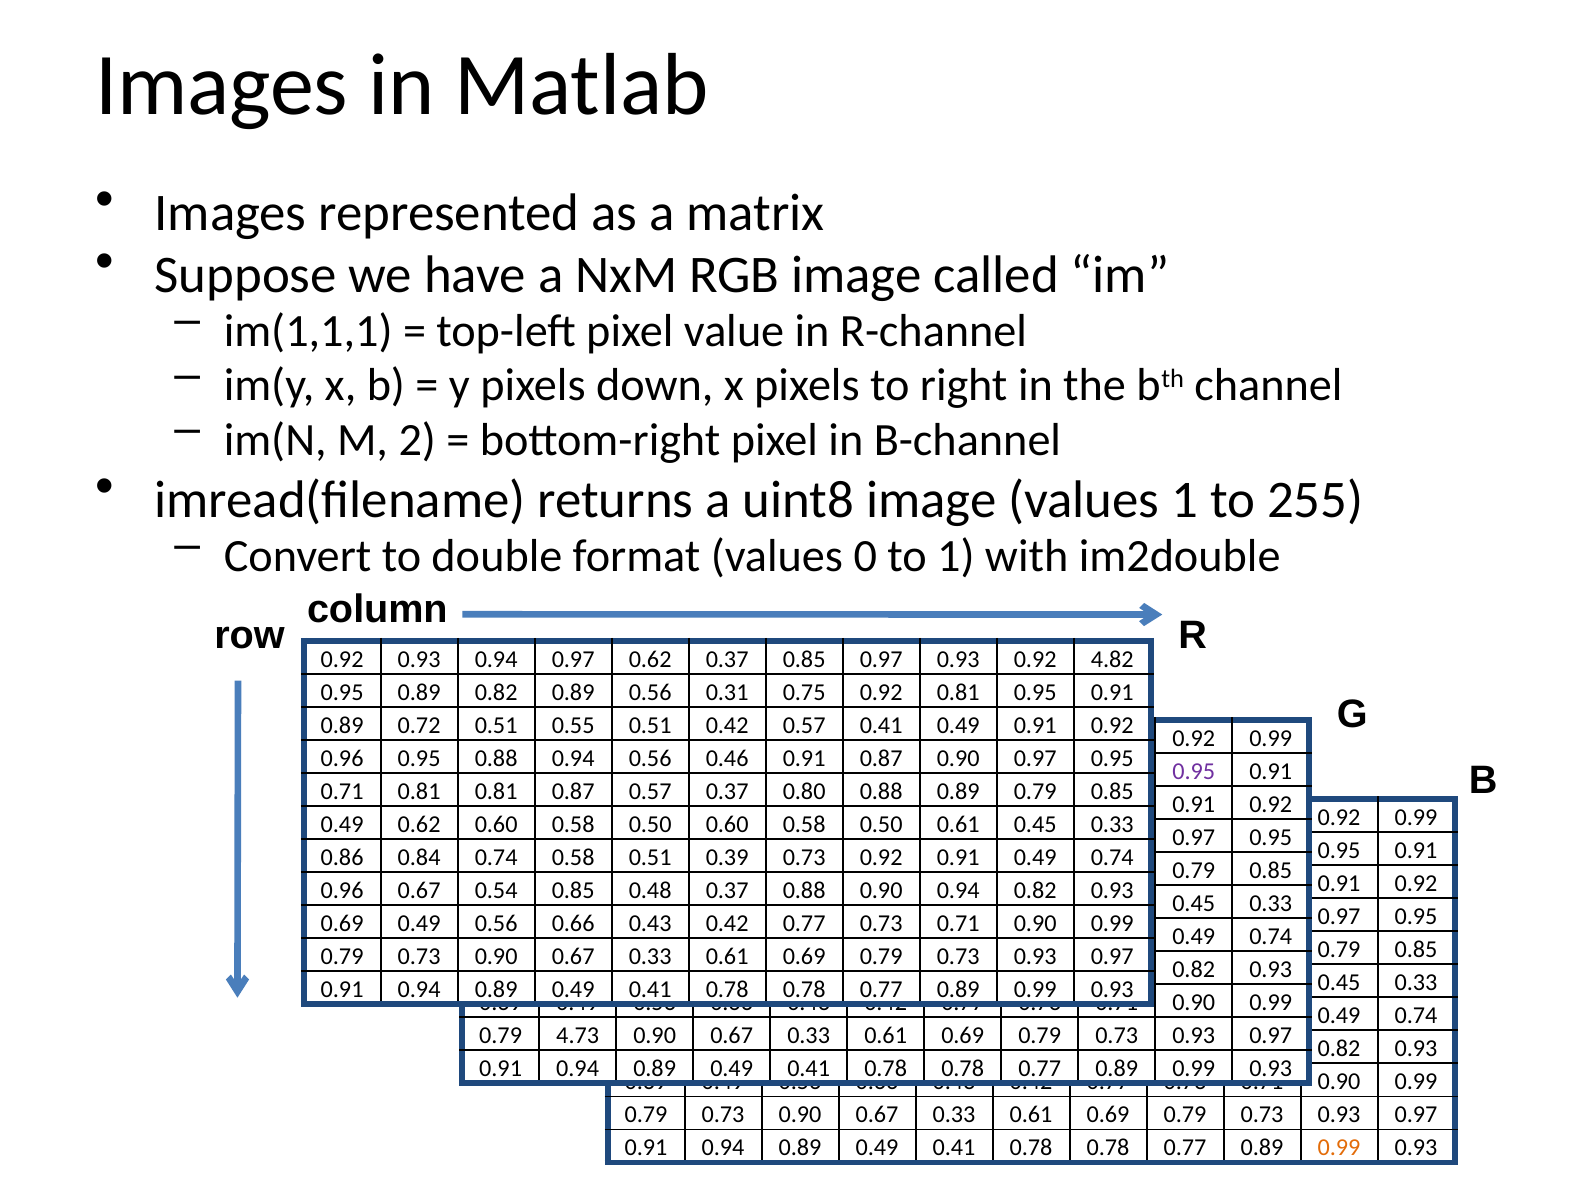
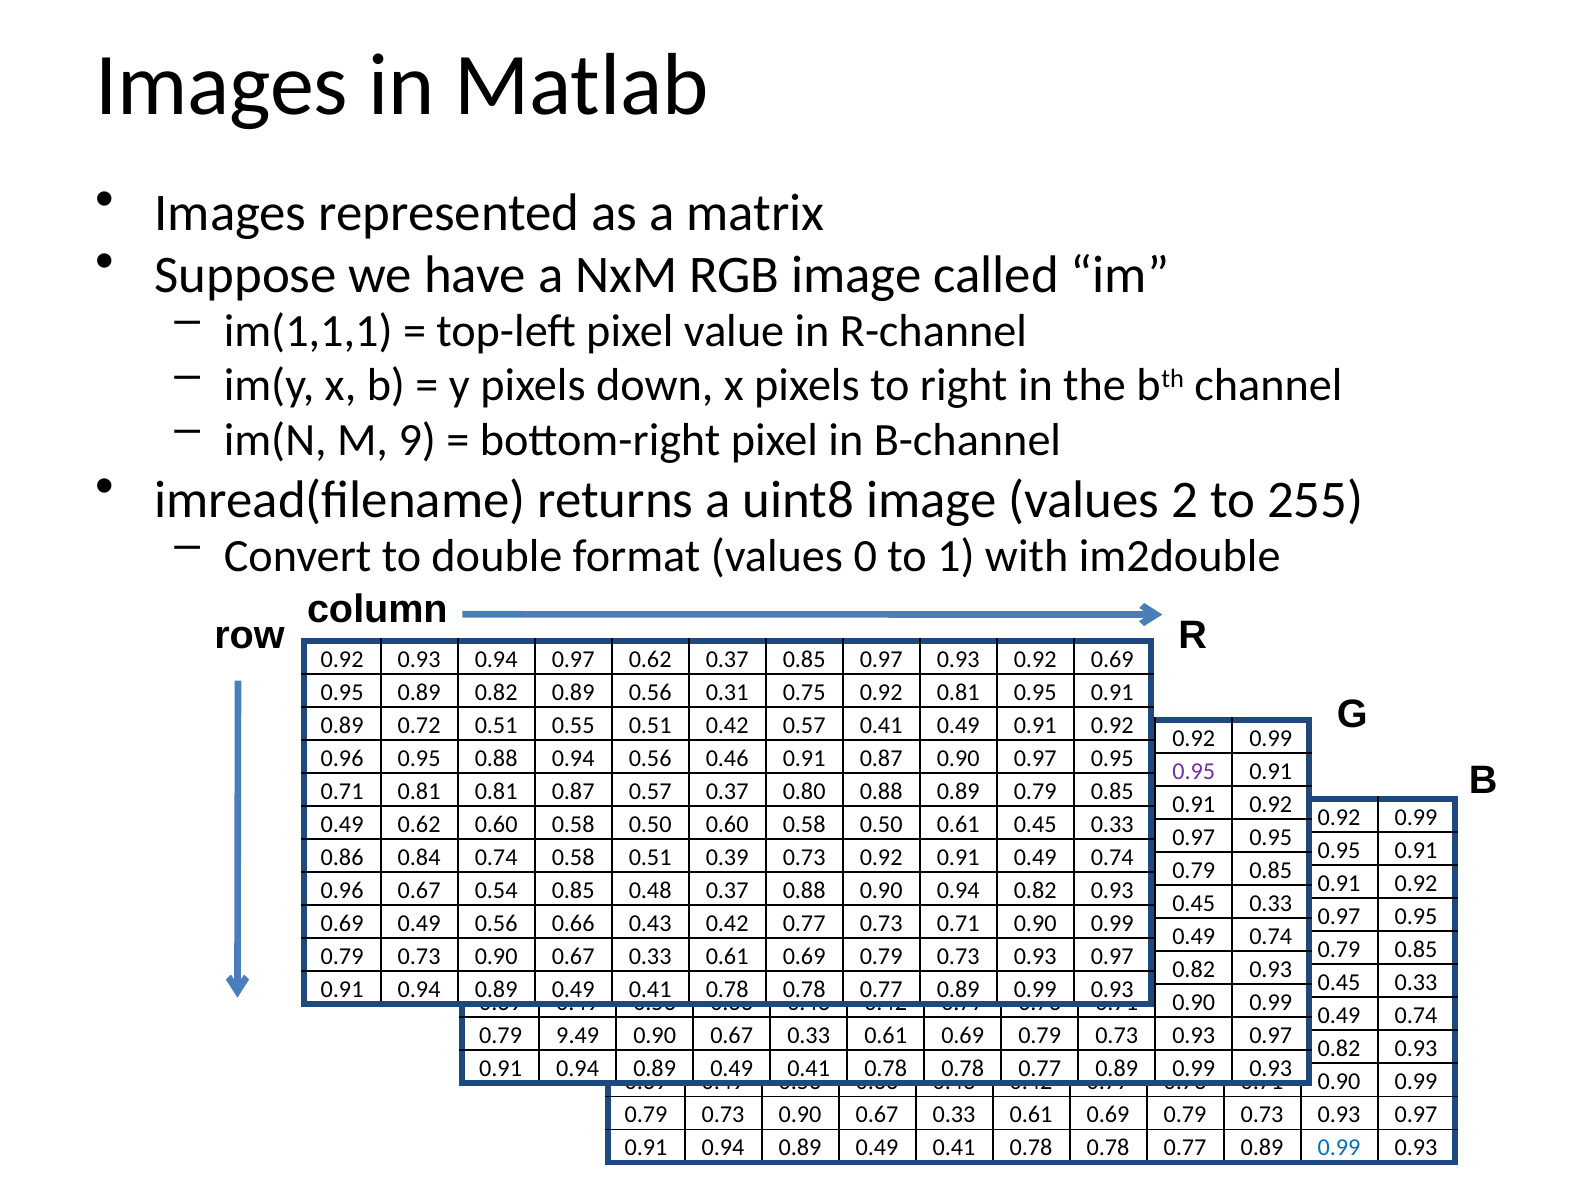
2: 2 -> 9 (417, 440)
values 1: 1 -> 2 (1185, 500)
0.92 4.82: 4.82 -> 0.69 (1112, 659)
4.73: 4.73 -> 9.49 (578, 1035)
0.99 colour: orange -> blue (1339, 1148)
